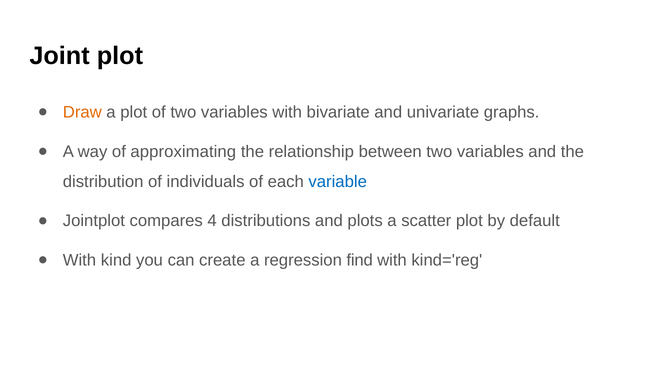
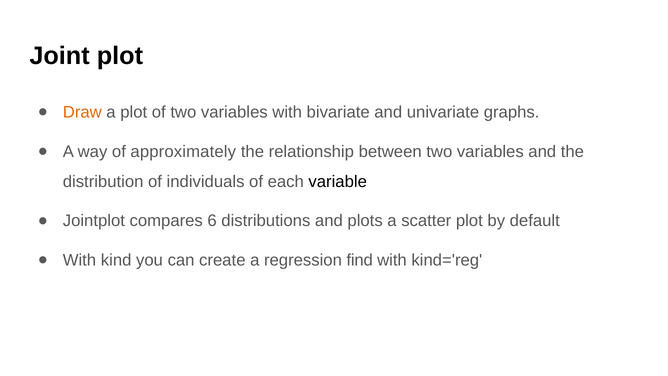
approximating: approximating -> approximately (183, 151)
variable colour: blue -> black (338, 181)
4: 4 -> 6 (212, 221)
